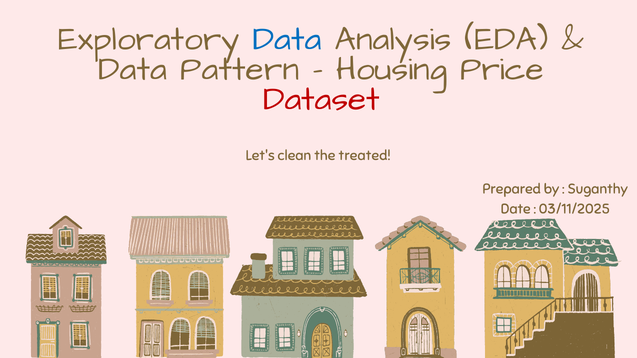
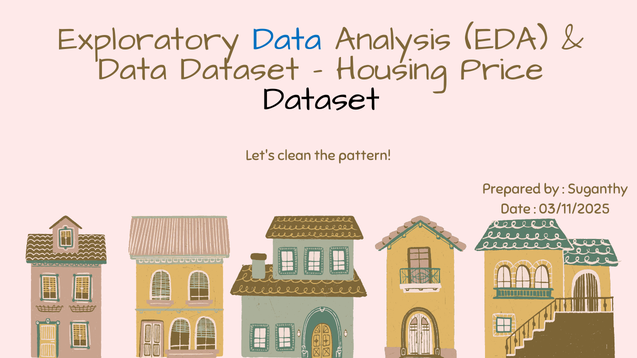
Data Pattern: Pattern -> Dataset (240, 69)
Dataset colour: red -> black (321, 99)
treated: treated -> pattern (365, 156)
